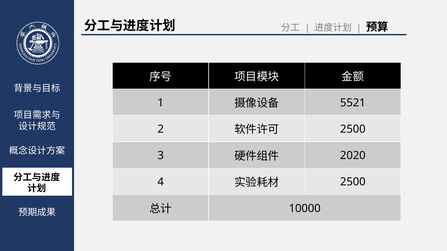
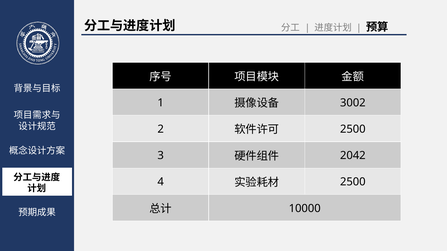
5521: 5521 -> 3002 (353, 103)
2020: 2020 -> 2042 (353, 156)
